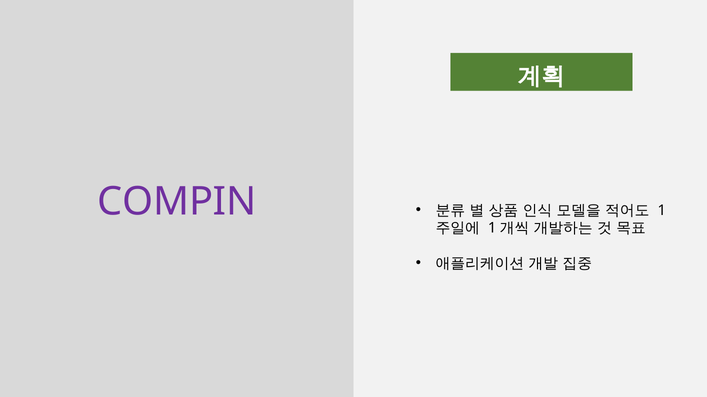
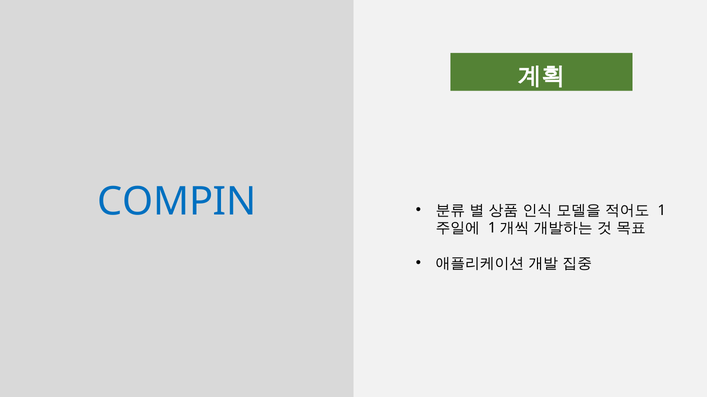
COMPIN colour: purple -> blue (177, 202)
